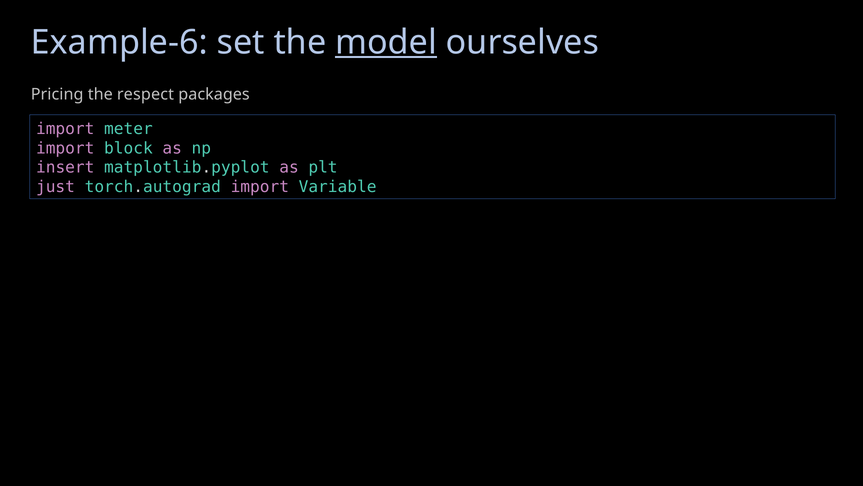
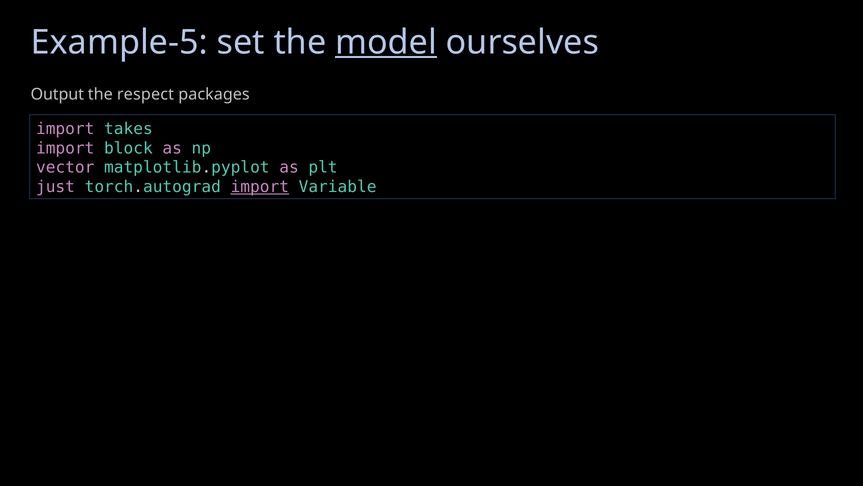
Example-6: Example-6 -> Example-5 (119, 42)
Pricing: Pricing -> Output (57, 94)
meter: meter -> takes (128, 129)
insert: insert -> vector (65, 167)
import underline: none -> present (260, 187)
